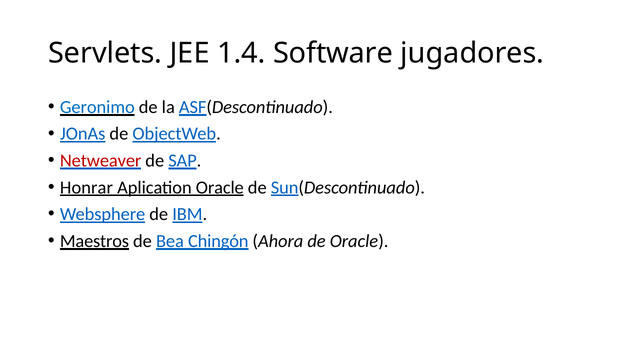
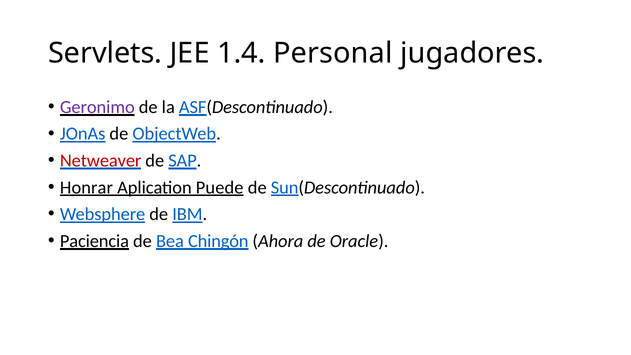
Software: Software -> Personal (333, 53)
Geronimo colour: blue -> purple (97, 107)
Aplication Oracle: Oracle -> Puede (220, 187)
Maestros: Maestros -> Paciencia (94, 241)
